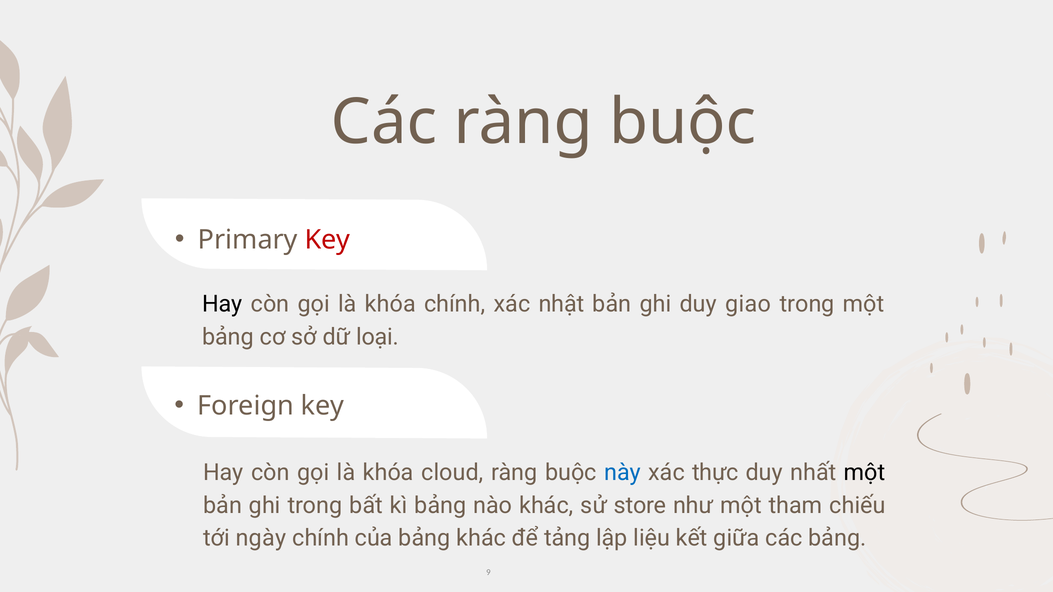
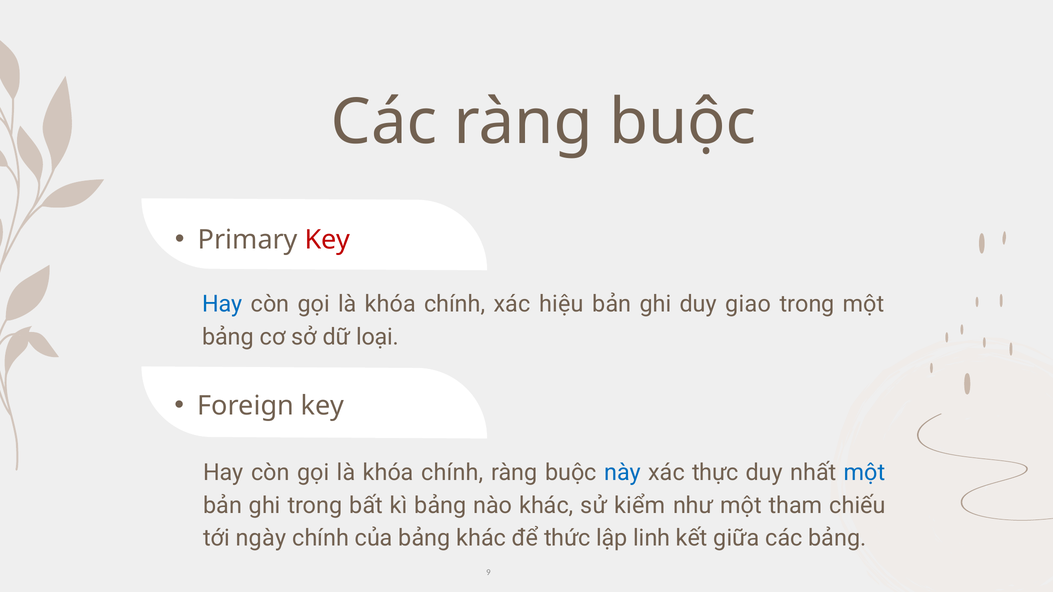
Hay colour: black -> blue (222, 304)
nhật: nhật -> hiệu (561, 304)
cloud: cloud -> chính (452, 473)
một colour: black -> blue (865, 473)
store: store -> kiểm (640, 506)
tảng: tảng -> thức (567, 538)
liệu: liệu -> linh (652, 538)
